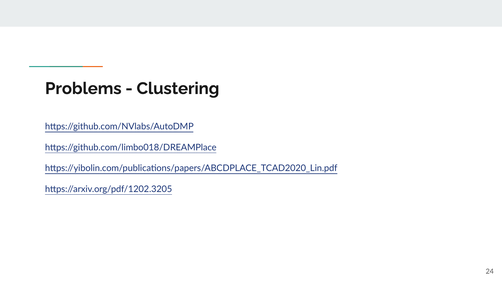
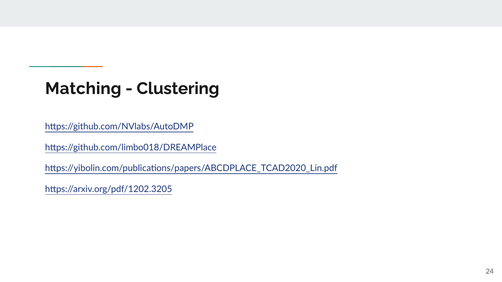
Problems: Problems -> Matching (83, 89)
